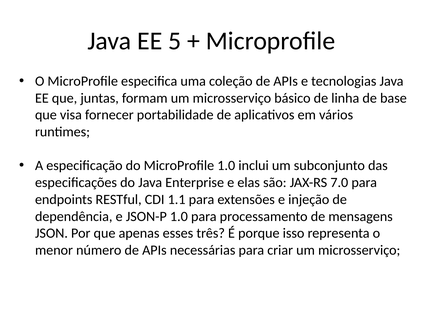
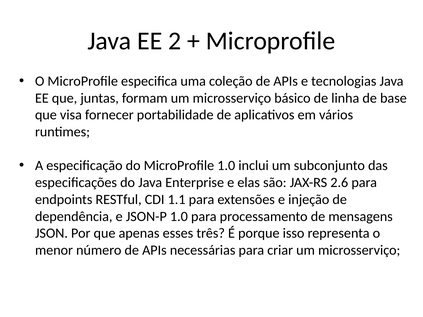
5: 5 -> 2 (175, 41)
7.0: 7.0 -> 2.6 (339, 183)
